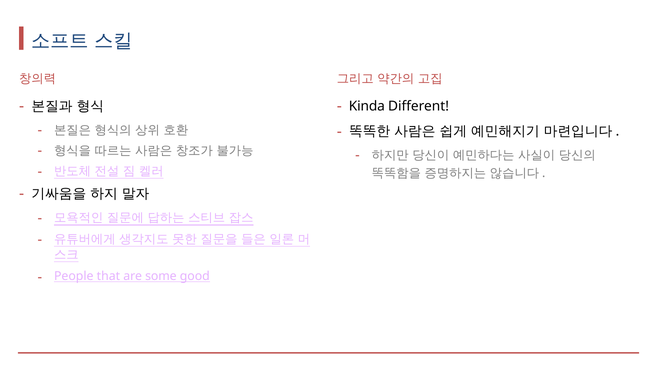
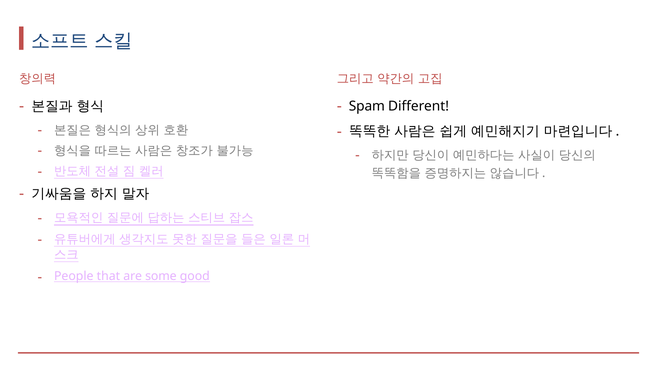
Kinda: Kinda -> Spam (367, 106)
